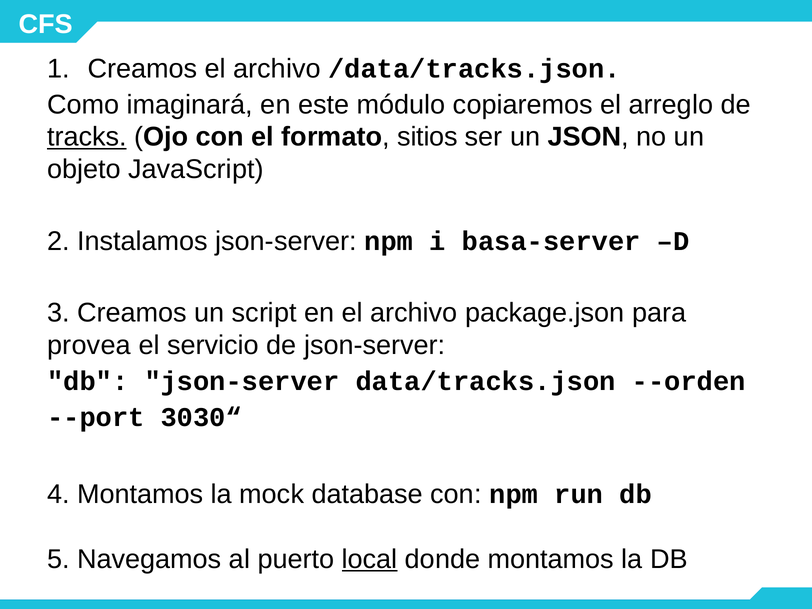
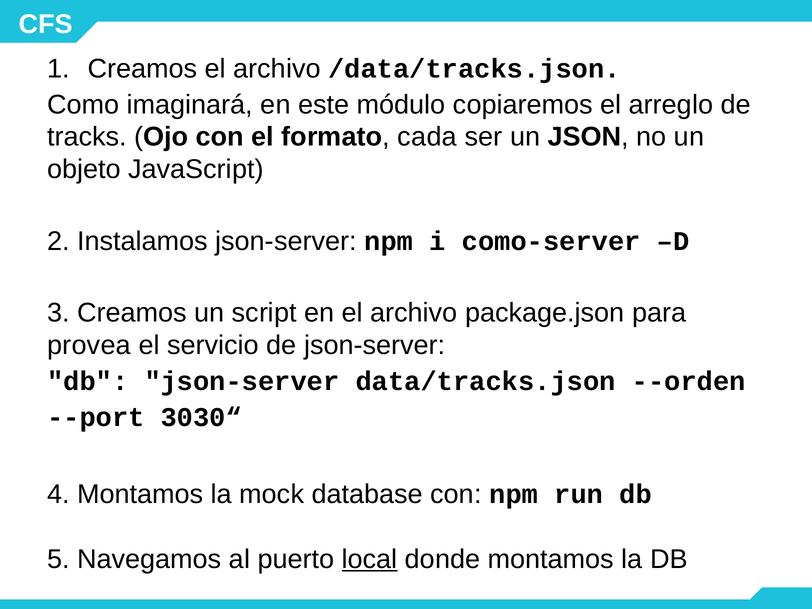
tracks underline: present -> none (87, 137)
sitios: sitios -> cada (427, 137)
basa-server: basa-server -> como-server (551, 241)
